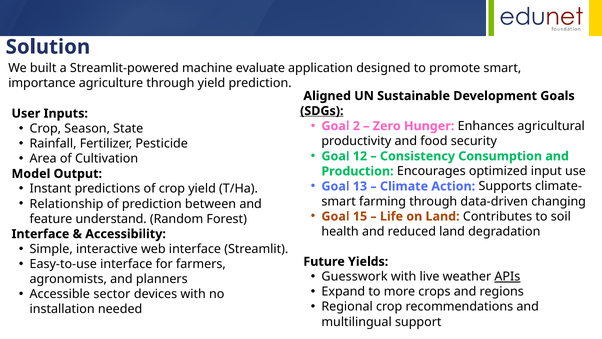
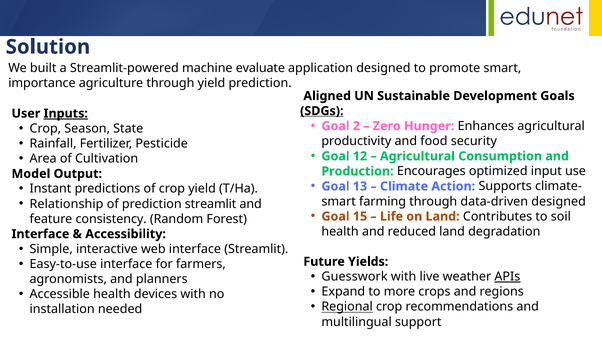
Inputs underline: none -> present (66, 113)
Consistency: Consistency -> Agricultural (417, 156)
prediction between: between -> streamlit (211, 204)
data-driven changing: changing -> designed (559, 201)
understand: understand -> consistency (111, 219)
Accessible sector: sector -> health (112, 294)
Regional underline: none -> present (347, 306)
